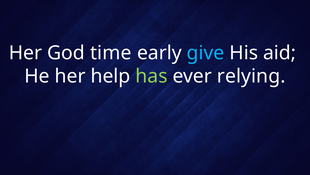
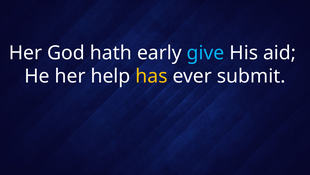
time: time -> hath (111, 53)
has colour: light green -> yellow (151, 76)
relying: relying -> submit (251, 76)
